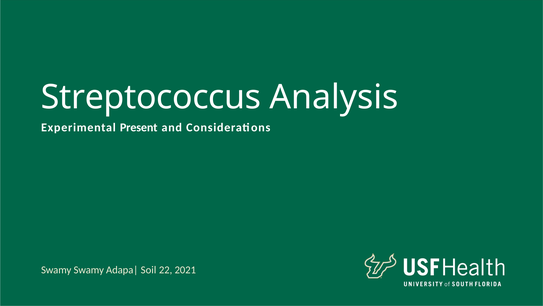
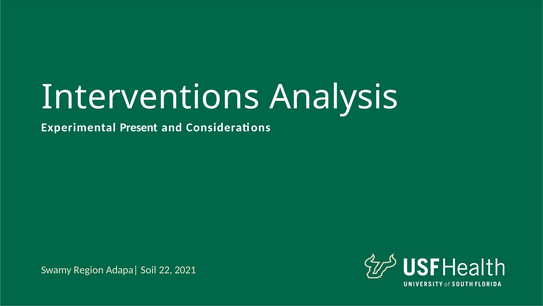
Streptococcus: Streptococcus -> Interventions (151, 97)
Swamy Swamy: Swamy -> Region (89, 270)
